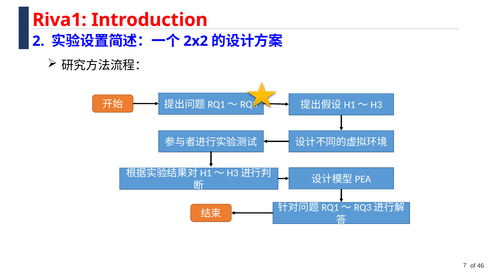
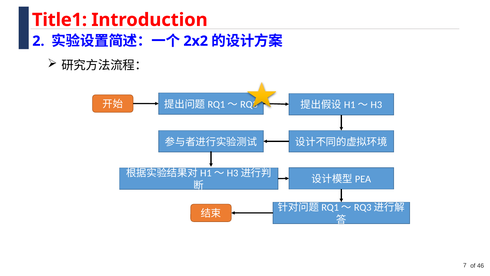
Riva1: Riva1 -> Title1 (60, 20)
